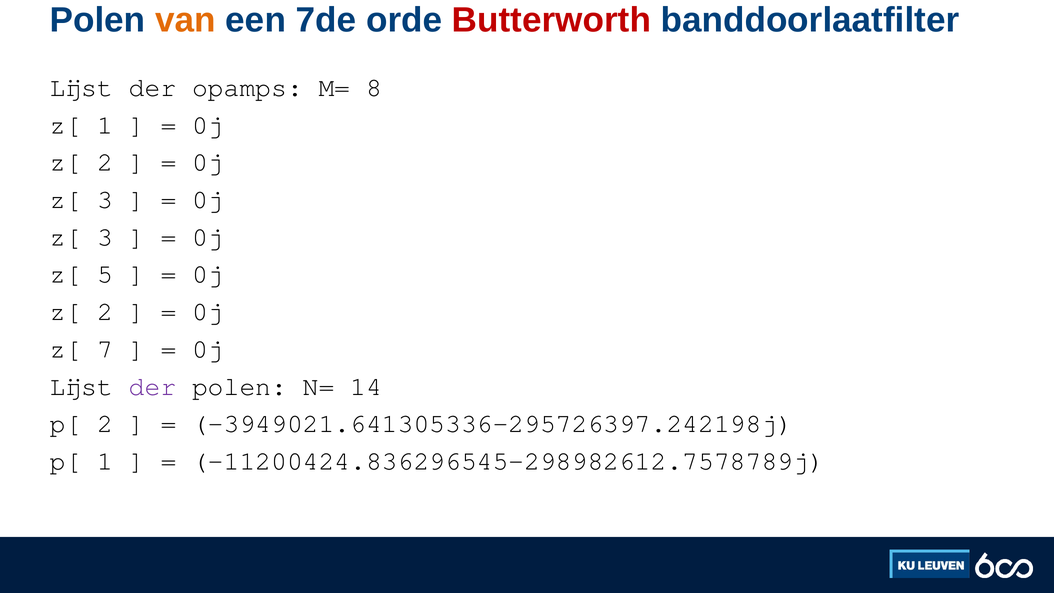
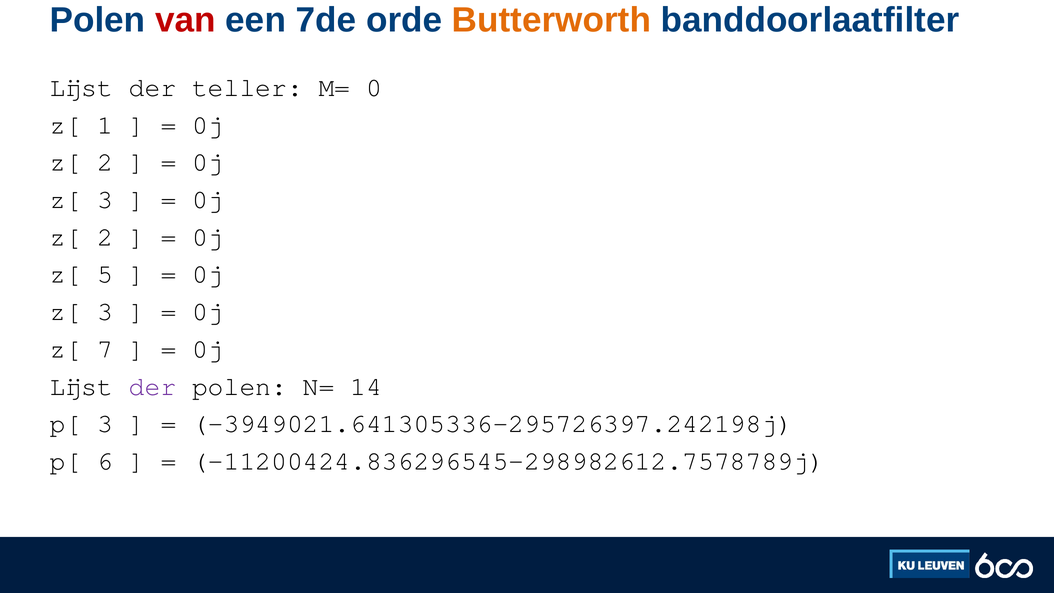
van colour: orange -> red (185, 20)
Butterworth colour: red -> orange (551, 20)
opamps: opamps -> teller (247, 87)
8: 8 -> 0 (374, 87)
3: 3 -> 2 (105, 237)
2: 2 -> 3 (105, 312)
p[ 2: 2 -> 3 (105, 424)
p[ 1: 1 -> 6 (105, 461)
